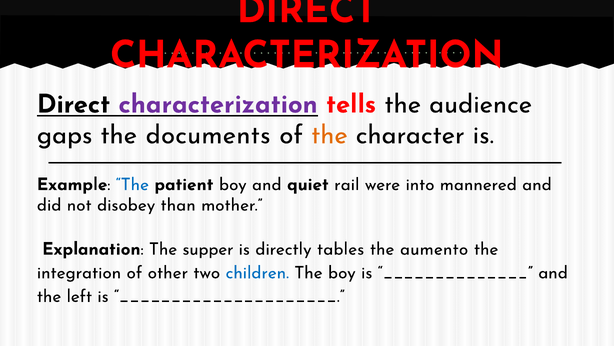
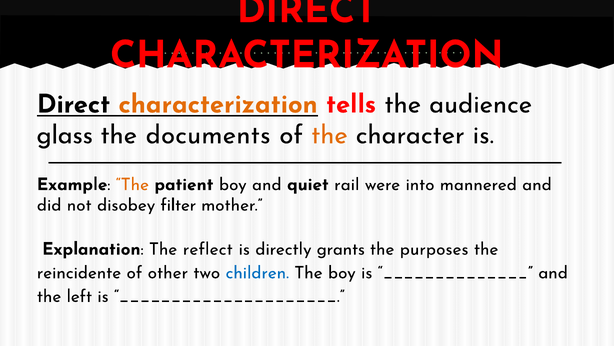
characterization colour: purple -> orange (218, 104)
gaps: gaps -> glass (65, 135)
The colour: blue -> orange (132, 184)
than: than -> filter (178, 205)
supper: supper -> reflect (208, 249)
tables: tables -> grants (341, 249)
aumento: aumento -> purposes (434, 249)
integration: integration -> reincidente (79, 272)
